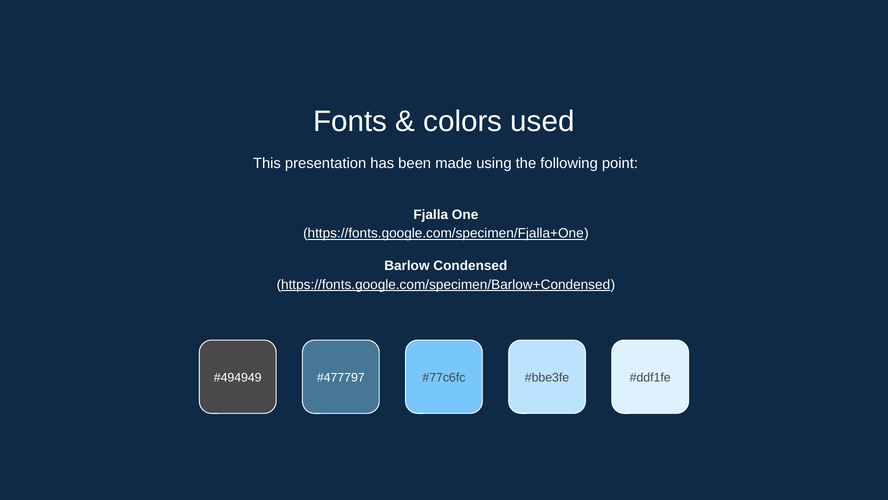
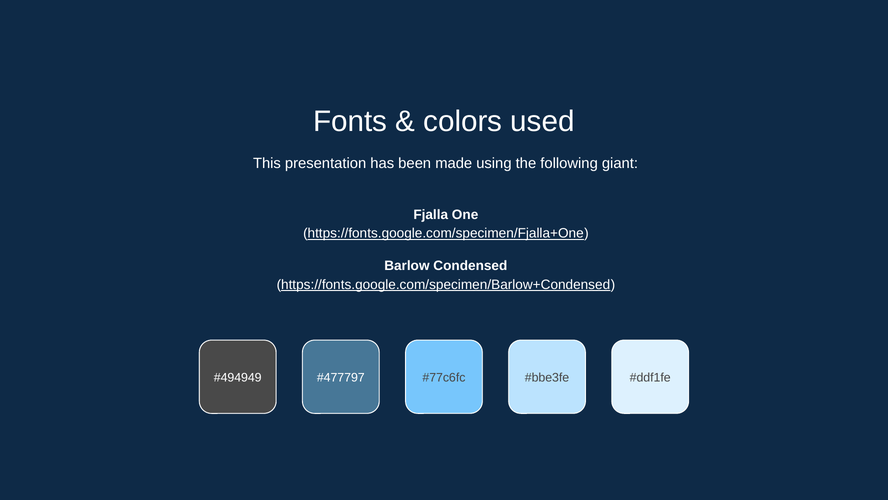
point: point -> giant (620, 163)
